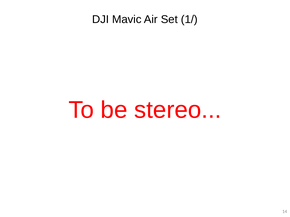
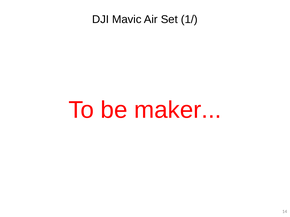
stereo: stereo -> maker (178, 110)
